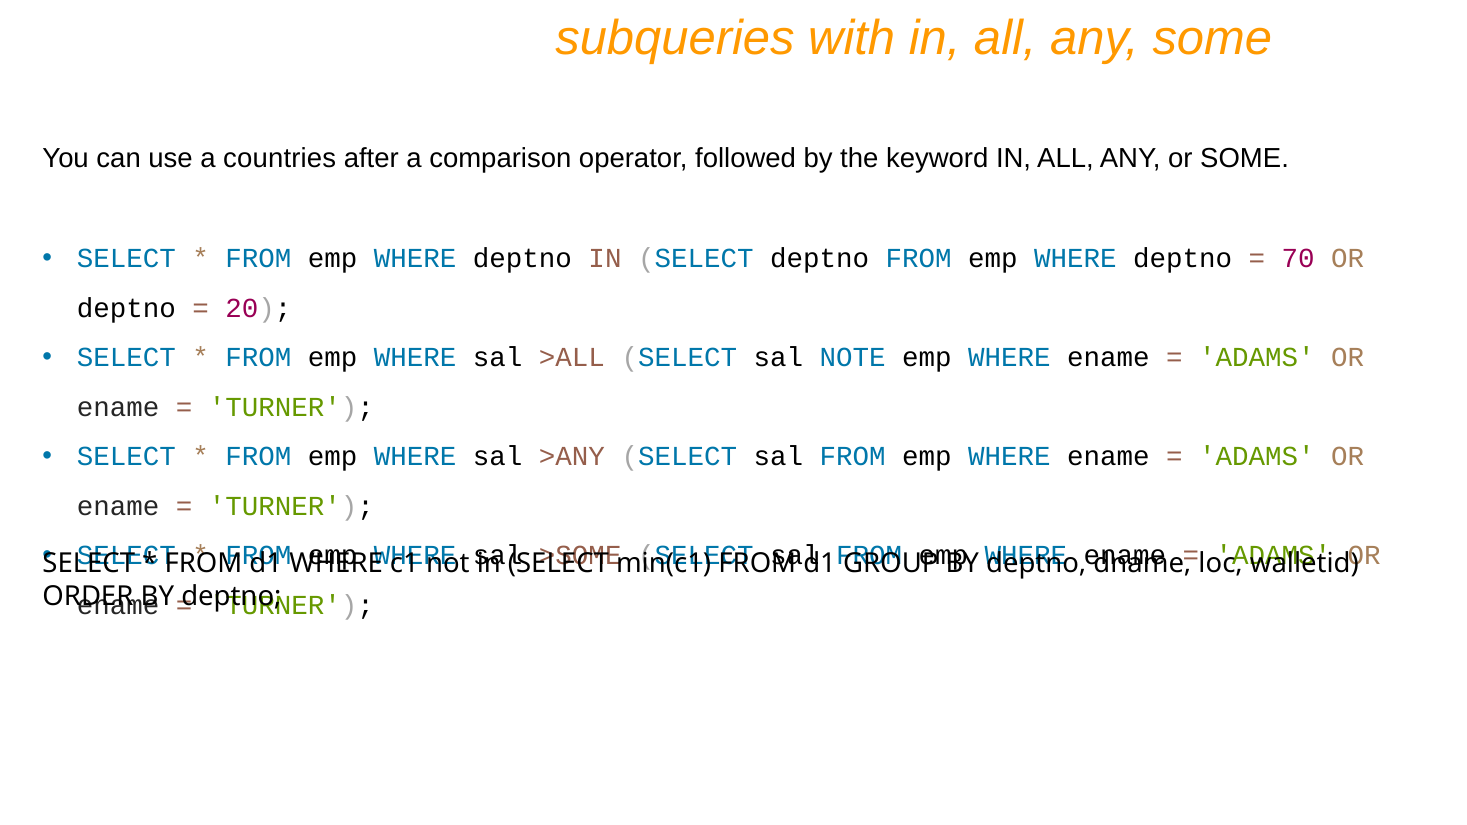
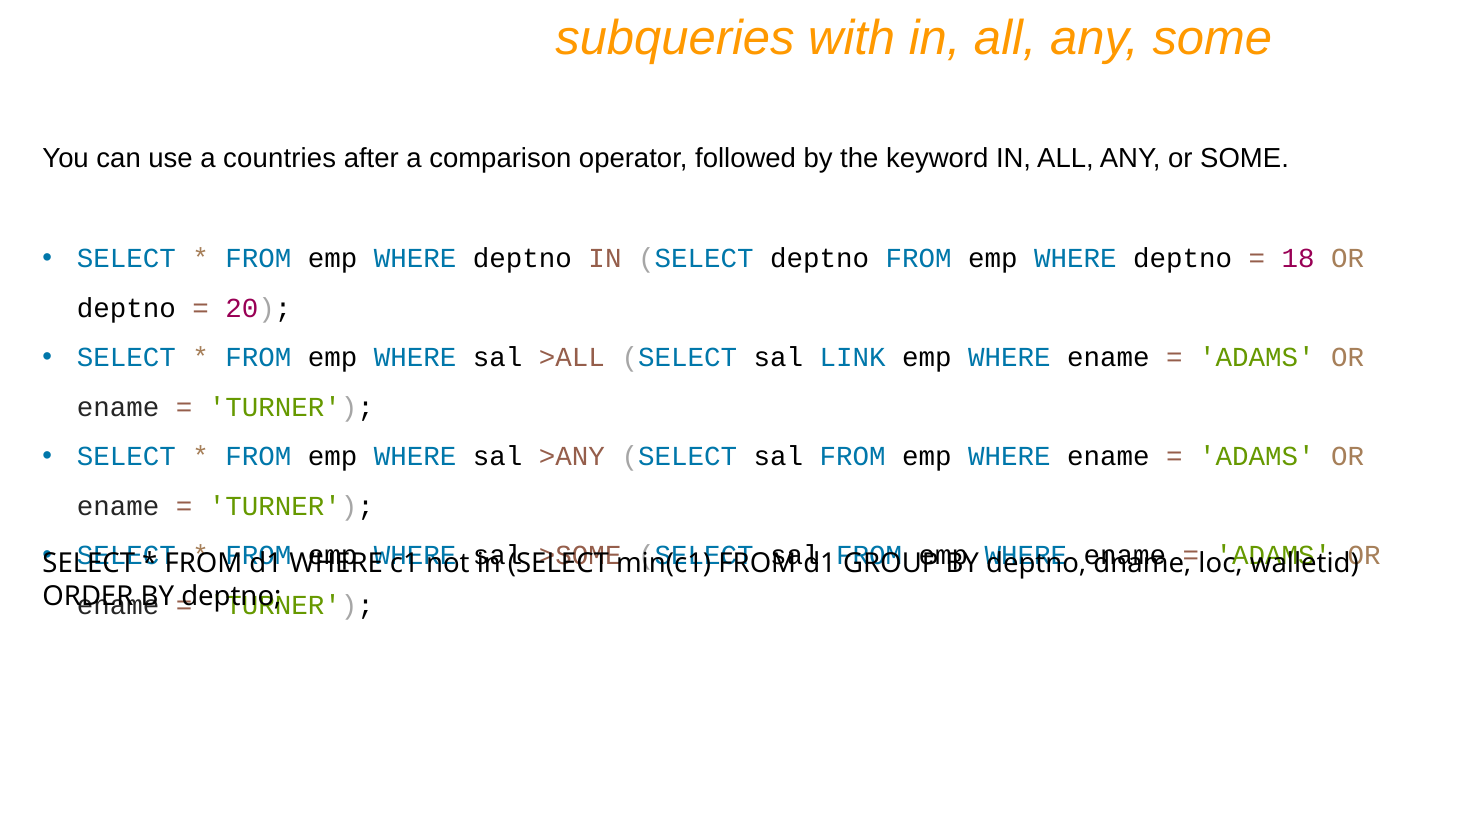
70: 70 -> 18 (1298, 259)
NOTE: NOTE -> LINK (853, 358)
